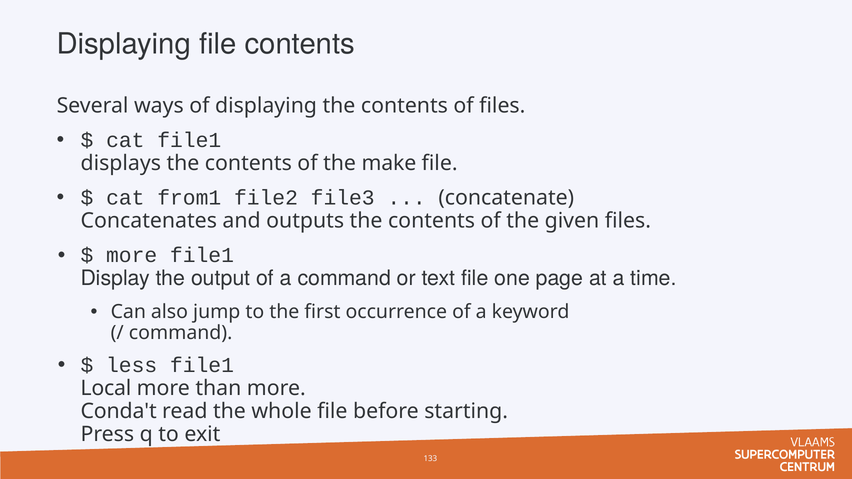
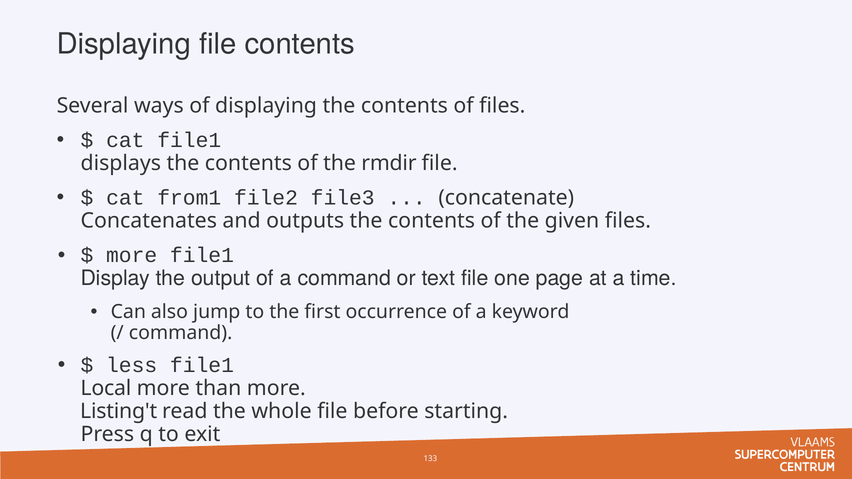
make: make -> rmdir (389, 163)
Conda't: Conda't -> Listing't (119, 411)
